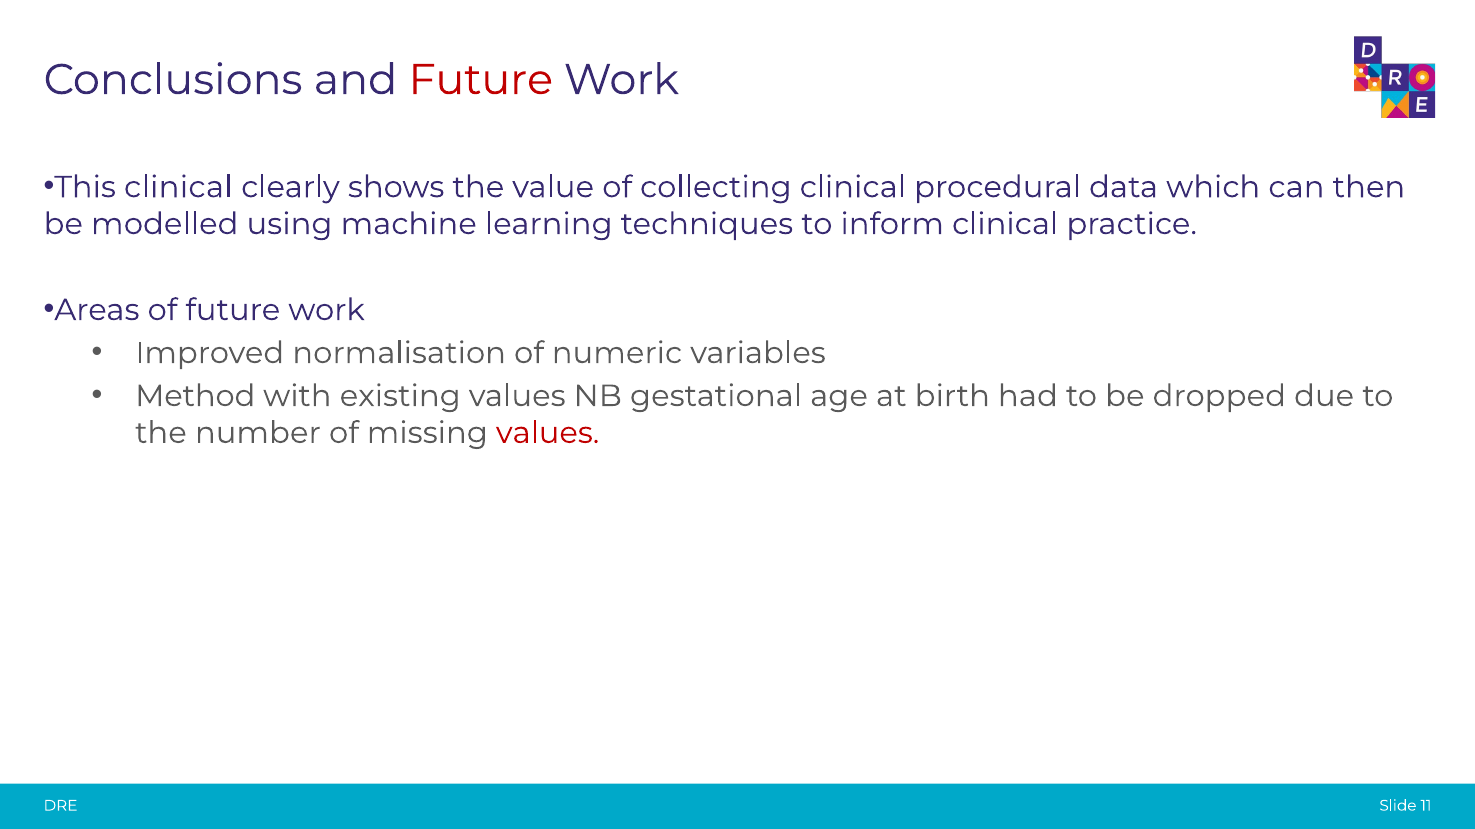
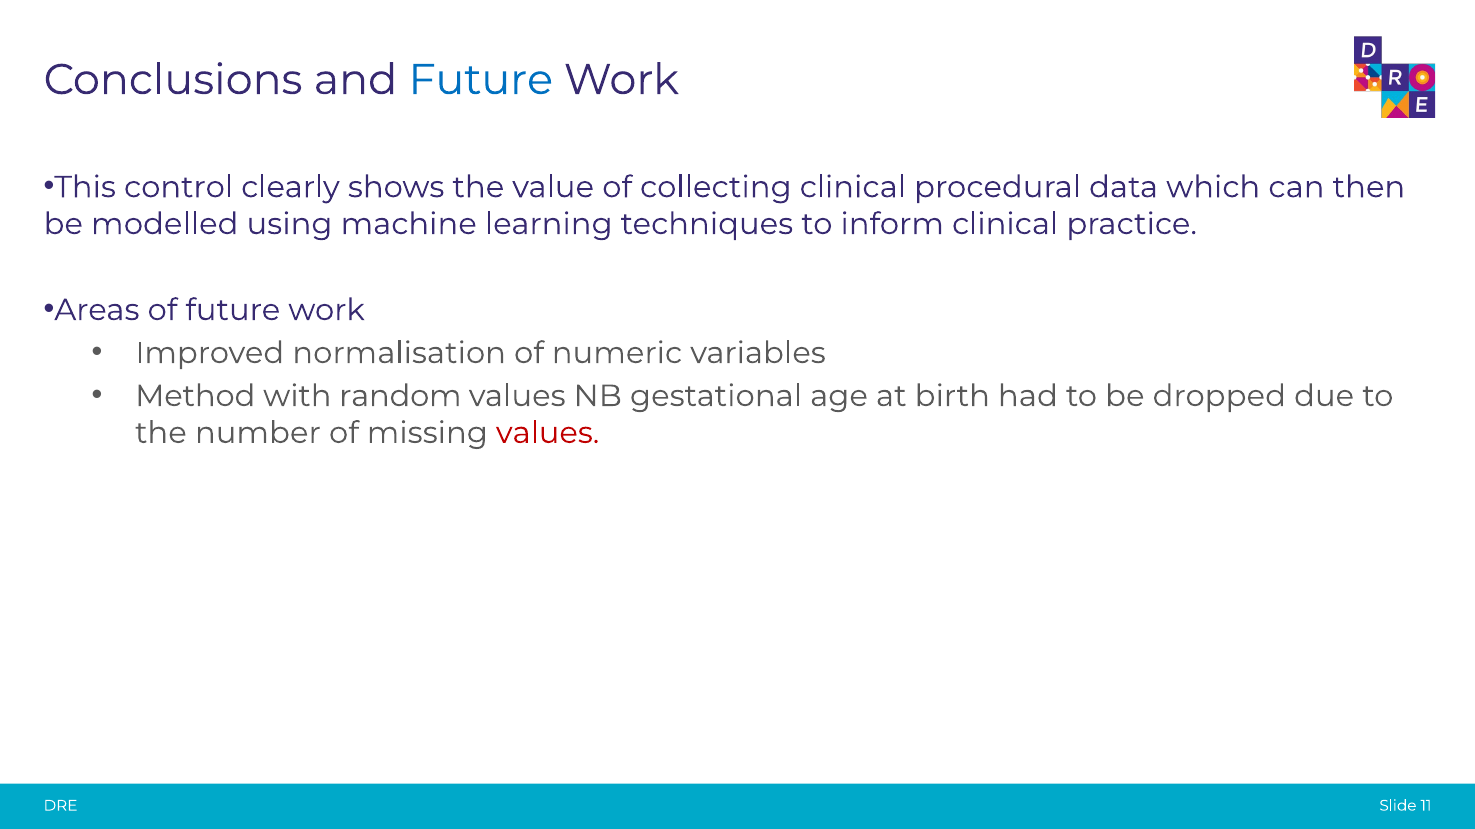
Future colour: red -> blue (481, 80)
This clinical: clinical -> control (179, 187)
existing: existing -> random (400, 396)
